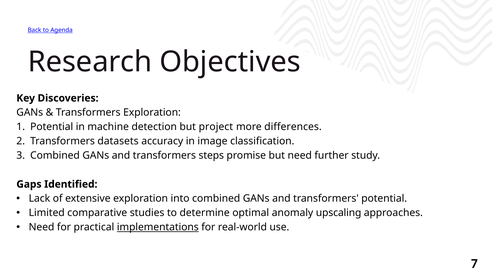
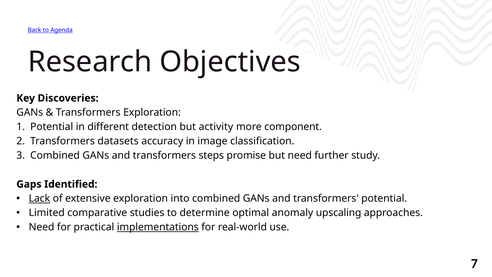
machine: machine -> different (108, 127)
project: project -> activity (216, 127)
differences: differences -> component (293, 127)
Lack underline: none -> present (39, 198)
